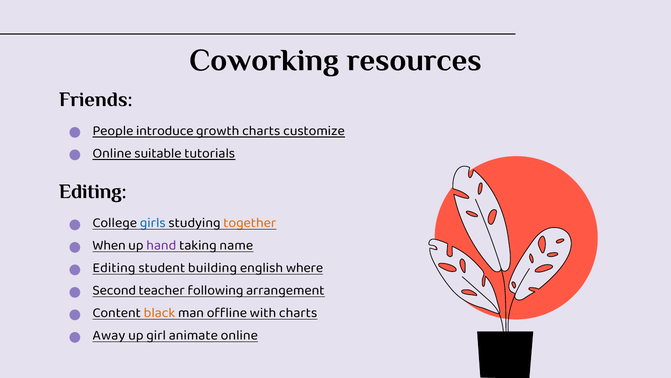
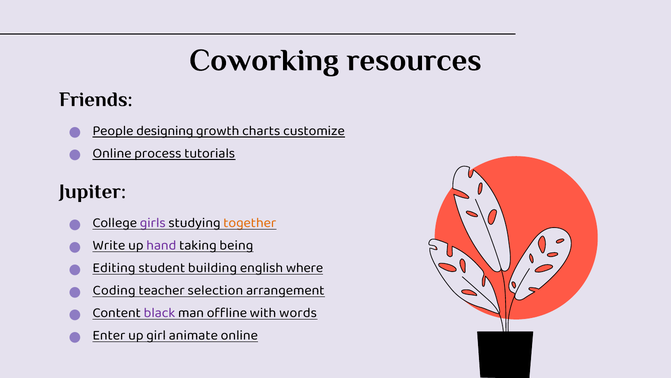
introduce: introduce -> designing (165, 131)
suitable: suitable -> process (158, 153)
Editing: Editing -> Jupiter (92, 191)
girls colour: blue -> purple (153, 222)
When: When -> Write (109, 245)
name: name -> being (236, 245)
Second: Second -> Coding (114, 290)
following: following -> selection (215, 290)
black colour: orange -> purple (159, 312)
with charts: charts -> words (298, 312)
Away: Away -> Enter (109, 335)
